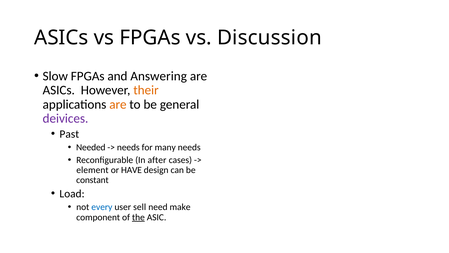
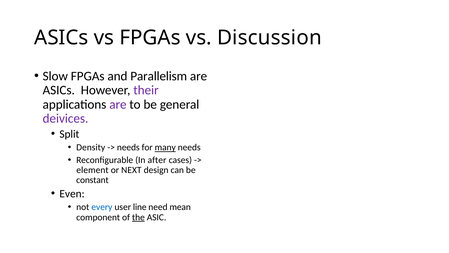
Answering: Answering -> Parallelism (159, 76)
their colour: orange -> purple (146, 90)
are colour: orange -> purple (118, 104)
Past: Past -> Split (69, 134)
Needed: Needed -> Density (91, 147)
many underline: none -> present (165, 147)
HAVE: HAVE -> NEXT (131, 170)
Load: Load -> Even (72, 193)
sell: sell -> line (140, 207)
make: make -> mean (180, 207)
